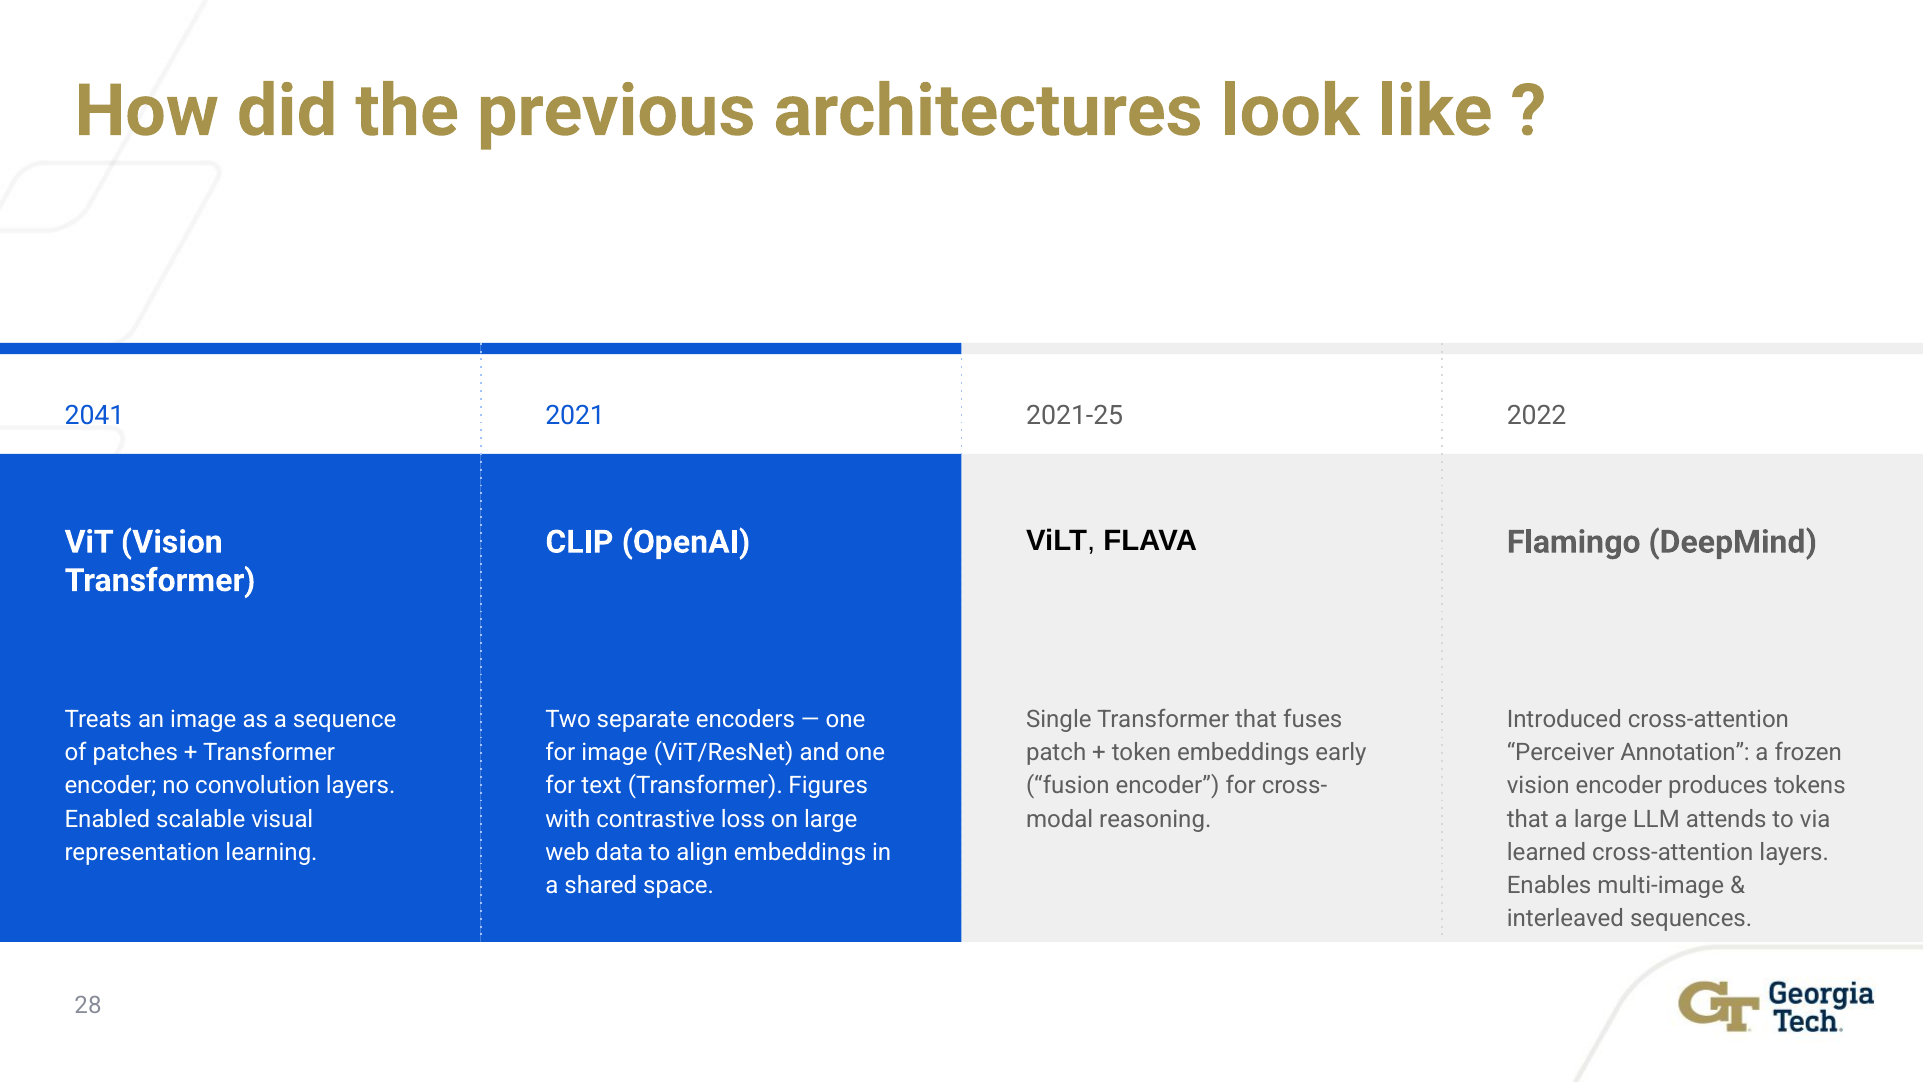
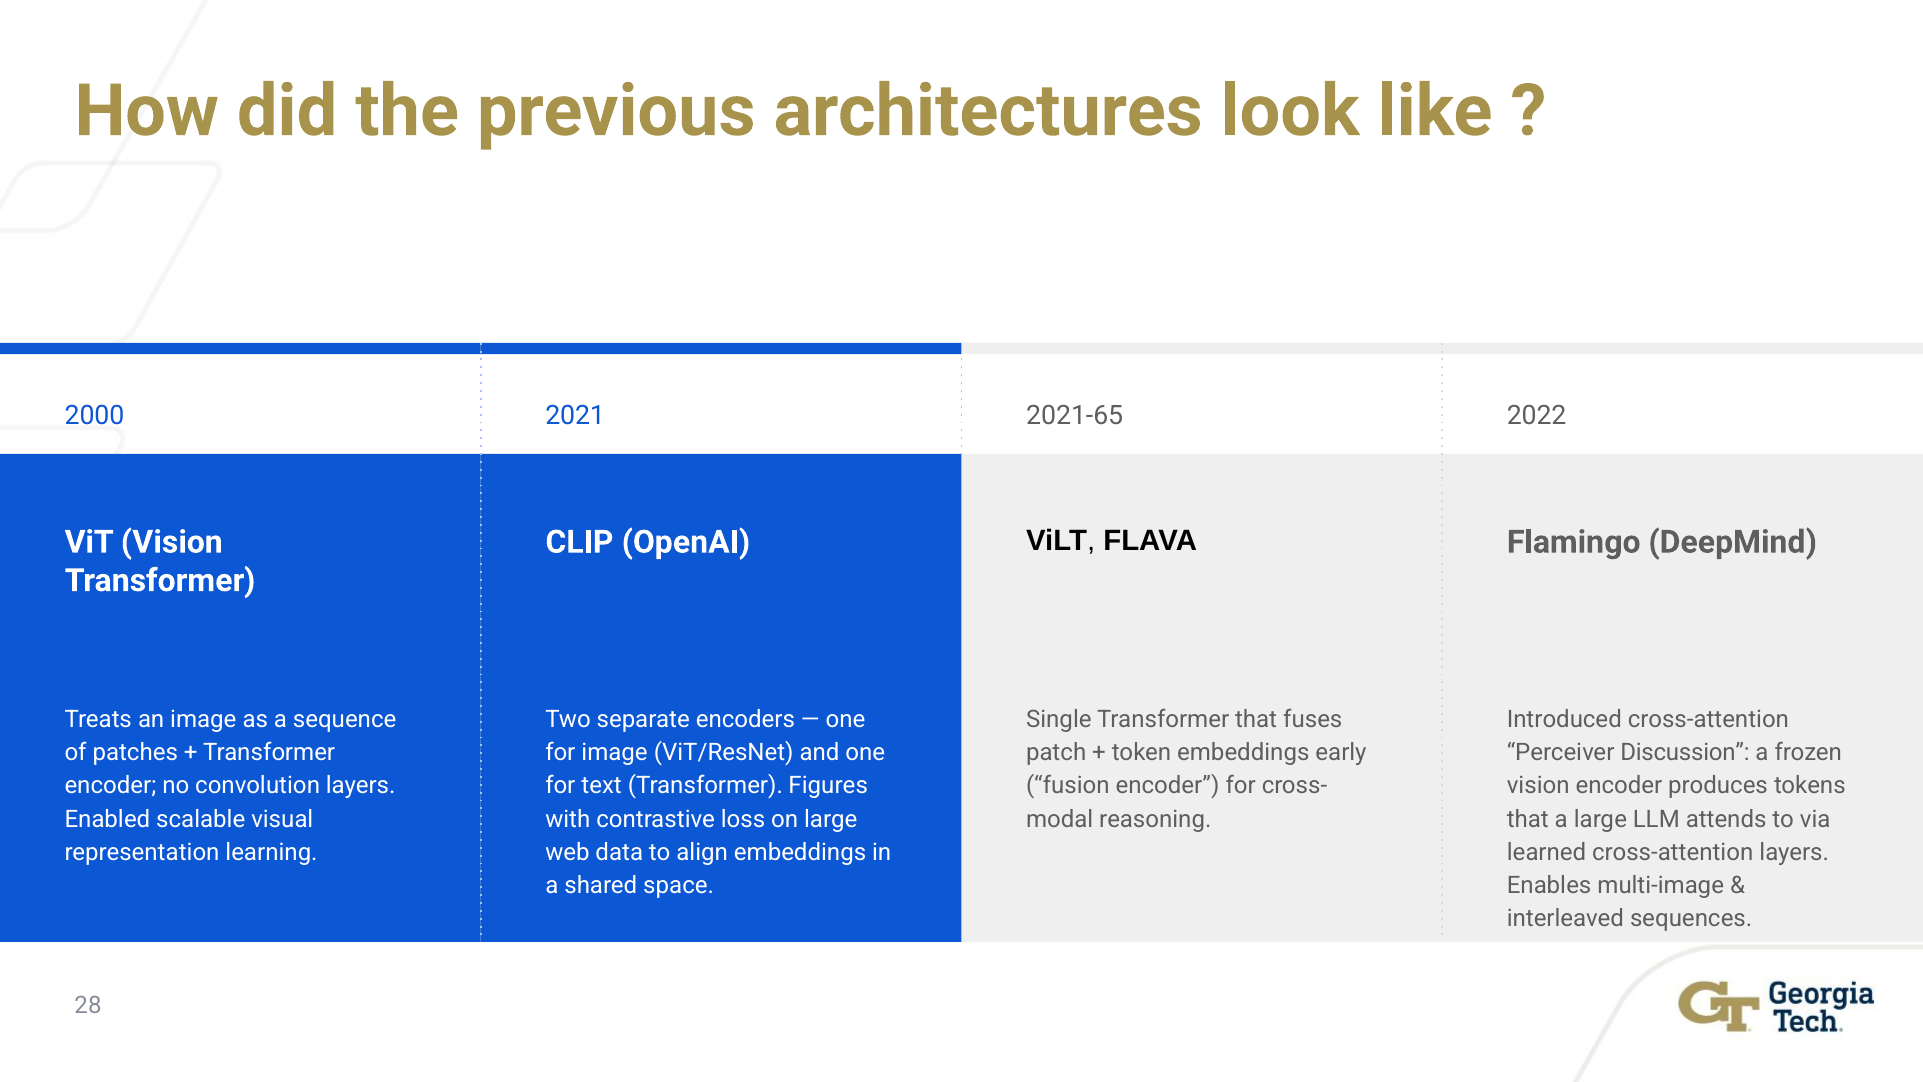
2041: 2041 -> 2000 (94, 415)
2021-25: 2021-25 -> 2021-65 (1075, 415)
Annotation: Annotation -> Discussion (1685, 752)
